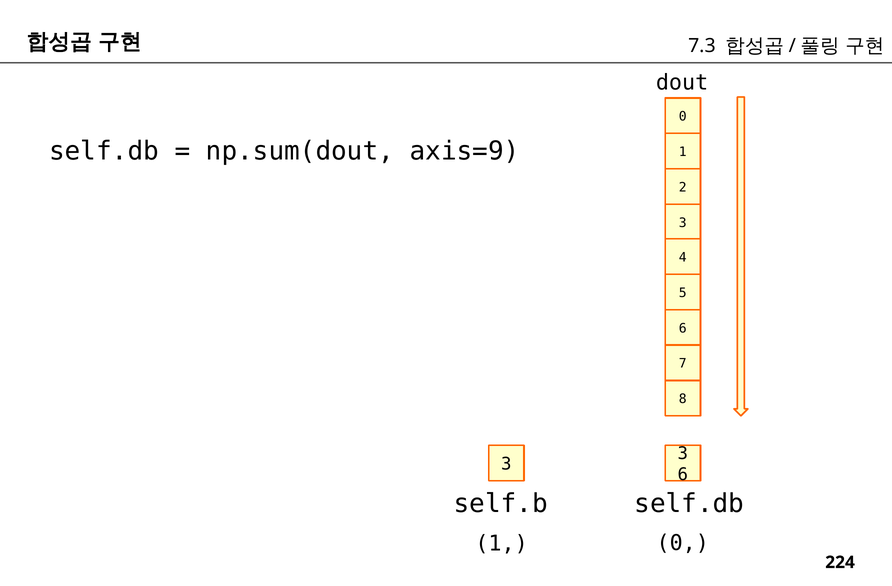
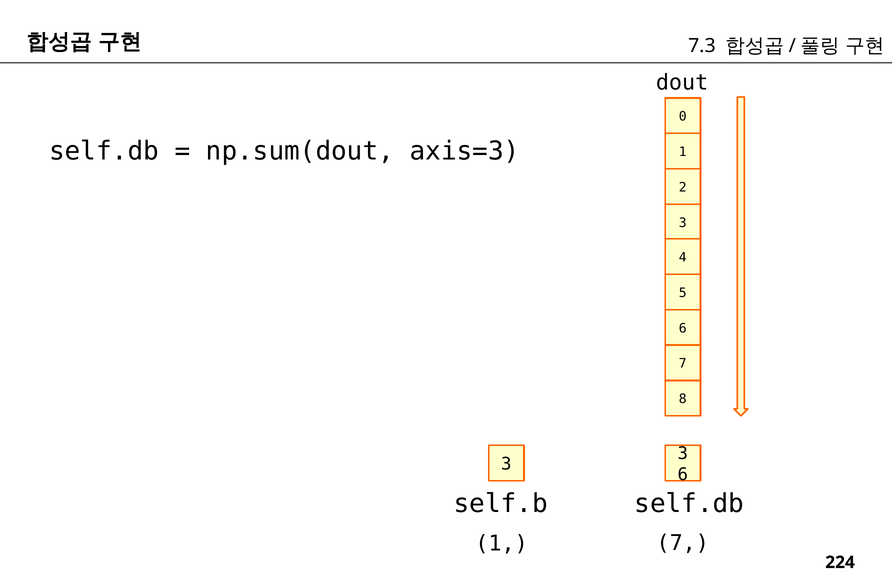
axis=9: axis=9 -> axis=3 (465, 151)
0: 0 -> 7 (683, 543)
